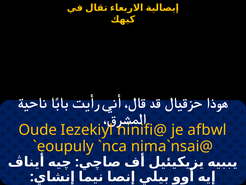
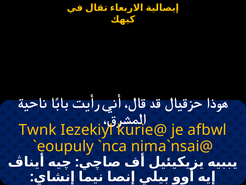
Oude: Oude -> Twnk (38, 130)
ninifi@: ninifi@ -> kurie@ (142, 130)
